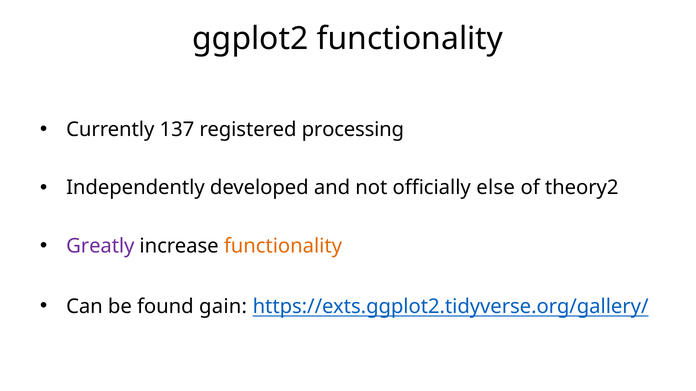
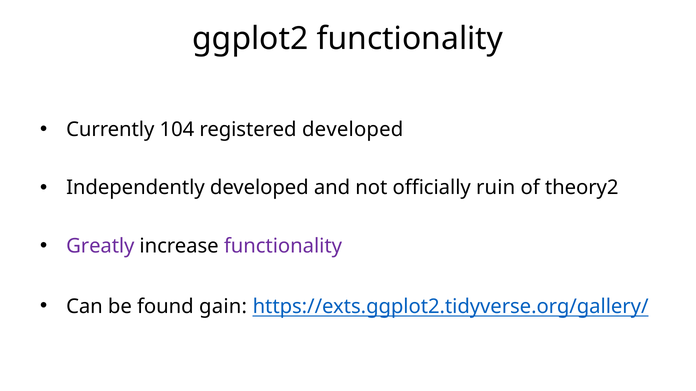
137: 137 -> 104 (177, 130)
registered processing: processing -> developed (353, 130)
else: else -> ruin (496, 188)
functionality colour: orange -> purple (283, 246)
